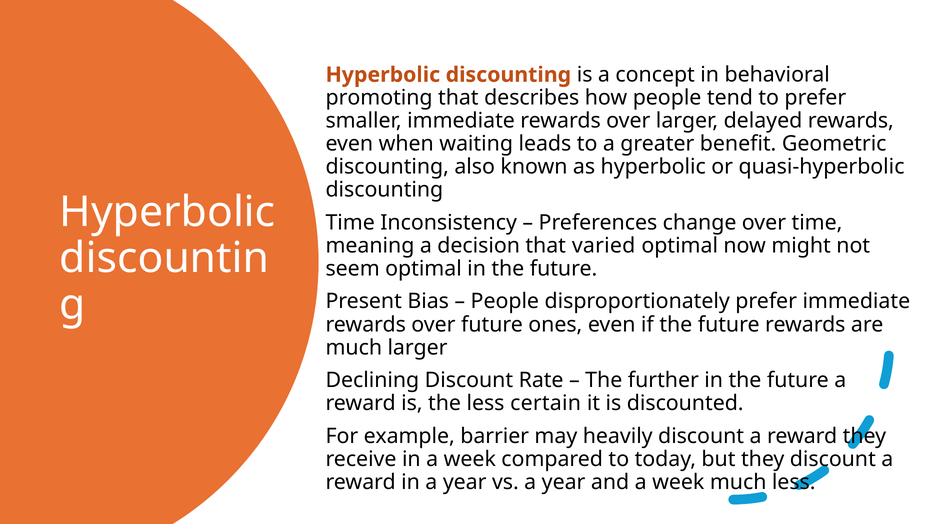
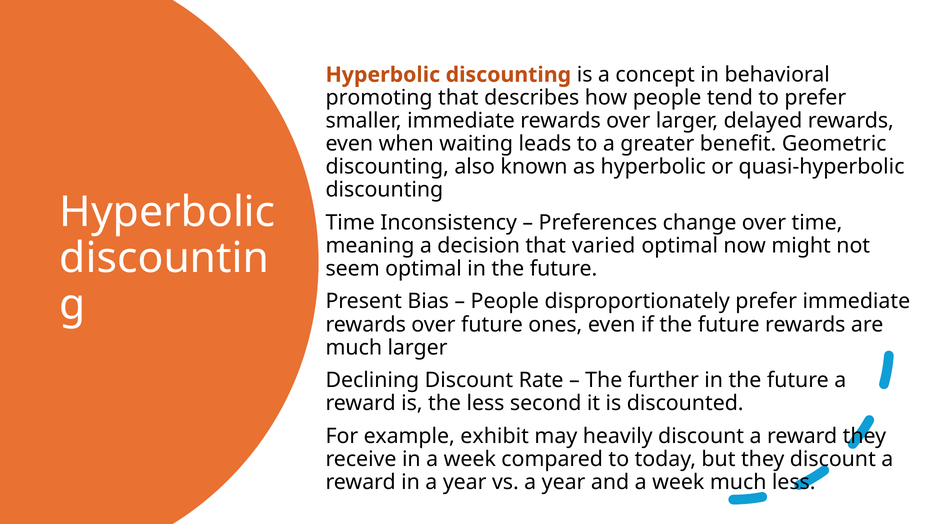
certain: certain -> second (546, 403)
barrier: barrier -> exhibit (495, 436)
